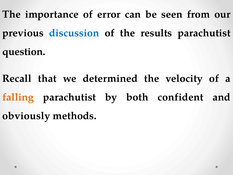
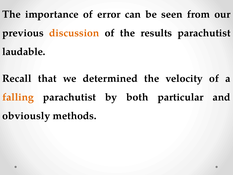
discussion colour: blue -> orange (74, 33)
question: question -> laudable (24, 52)
confident: confident -> particular (181, 97)
